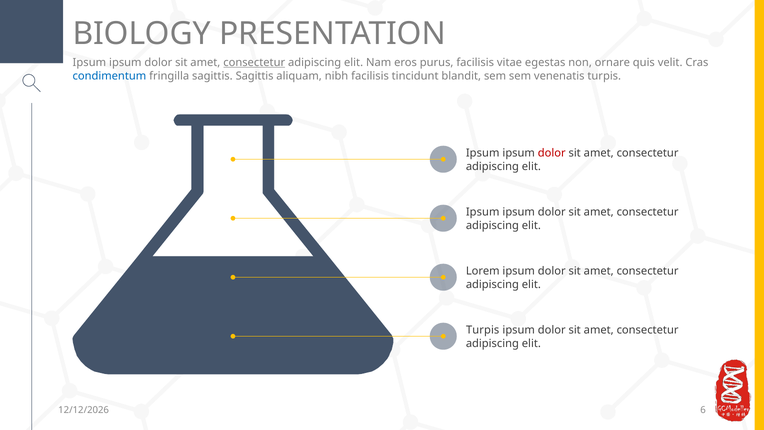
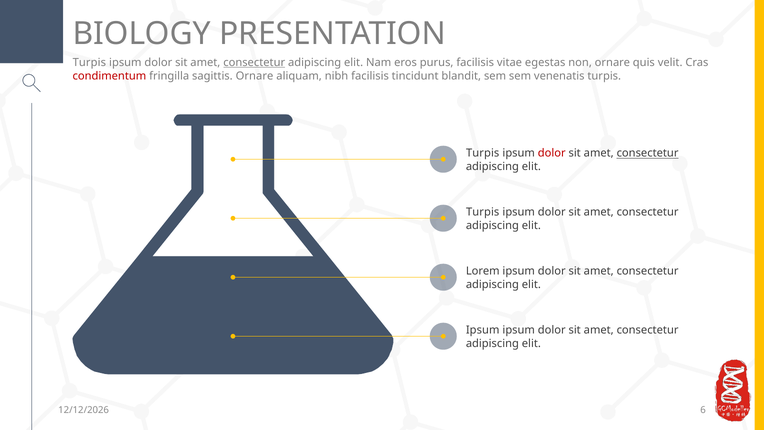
Ipsum: Ipsum -> Turpis (89, 63)
condimentum colour: blue -> red (109, 76)
sagittis Sagittis: Sagittis -> Ornare (254, 76)
Ipsum: Ipsum -> Turpis (483, 153)
consectetur underline: none -> present (648, 153)
Ipsum: Ipsum -> Turpis (483, 212)
Turpis: Turpis -> Ipsum (483, 330)
